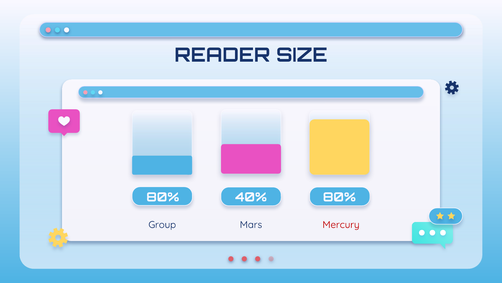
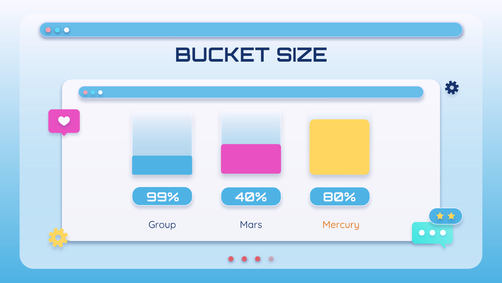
READER: READER -> BUCKET (222, 55)
80%: 80% -> 99% (163, 197)
Mercury colour: red -> orange (341, 224)
